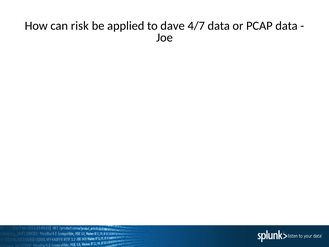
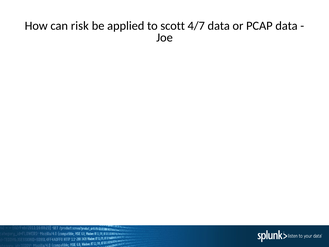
dave: dave -> scott (173, 26)
